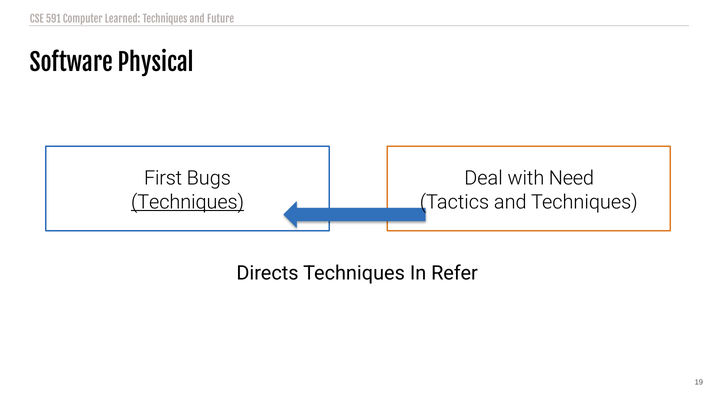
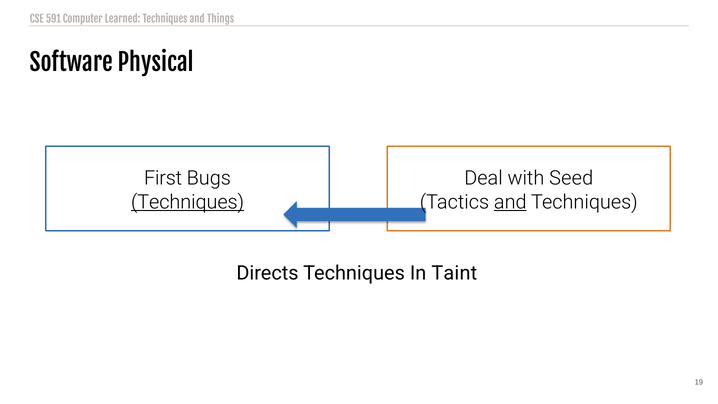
Future: Future -> Things (221, 19)
Need: Need -> Seed (571, 178)
and underline: none -> present (510, 202)
Refer: Refer -> Taint (454, 273)
